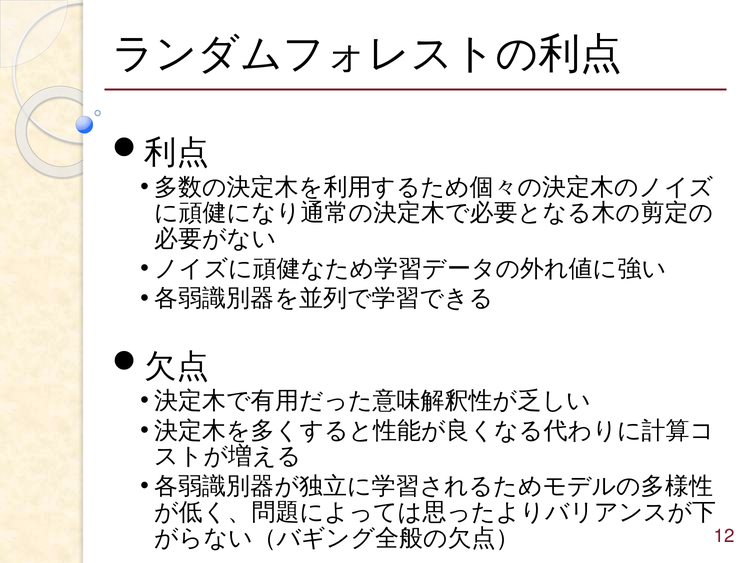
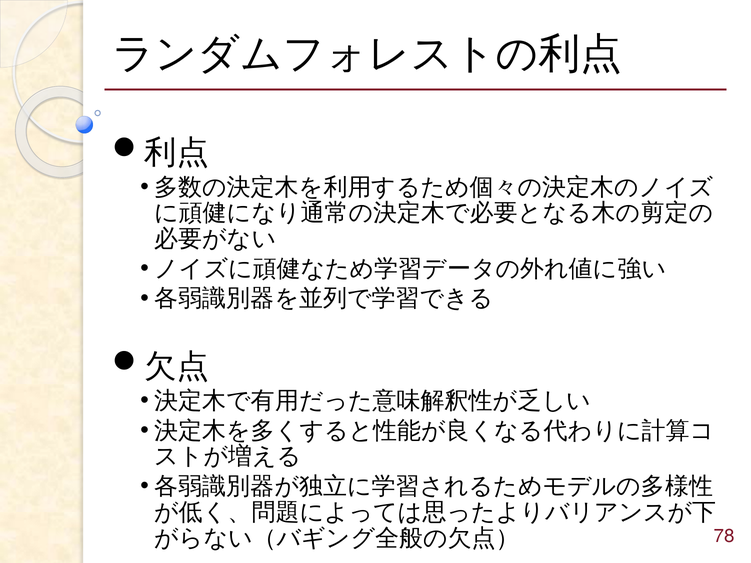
12: 12 -> 78 (724, 536)
